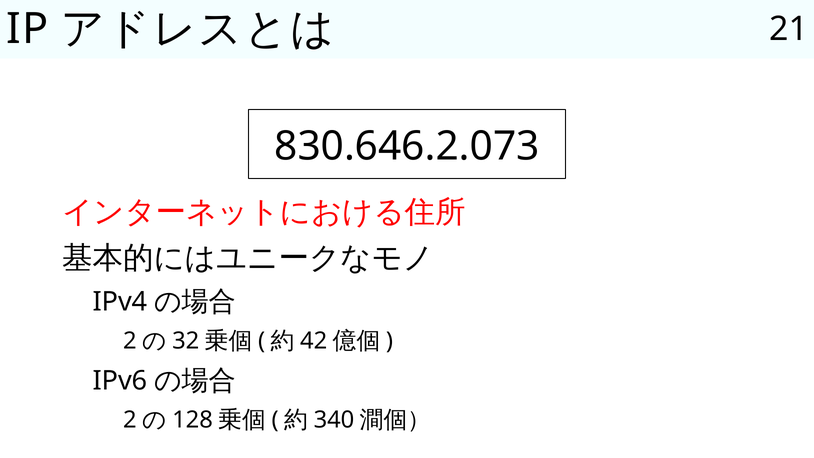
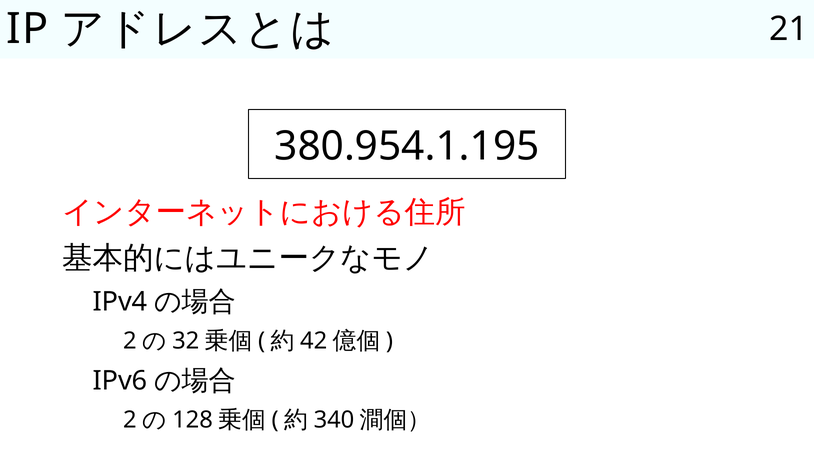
830.646.2.073: 830.646.2.073 -> 380.954.1.195 (407, 146)
